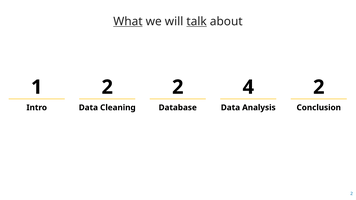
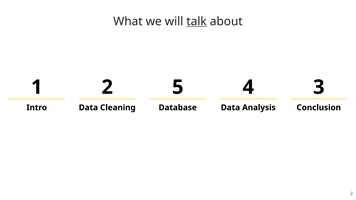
What underline: present -> none (128, 21)
2 2: 2 -> 5 (178, 87)
4 2: 2 -> 3 (319, 87)
